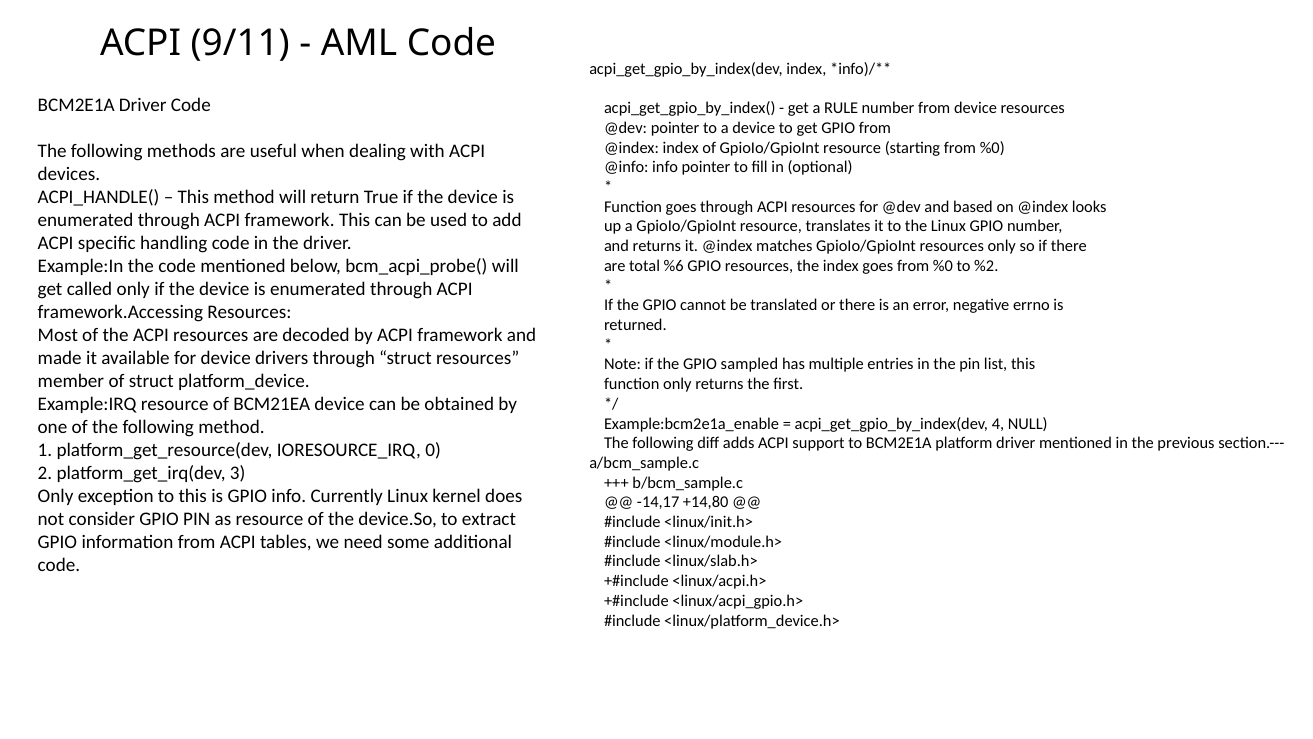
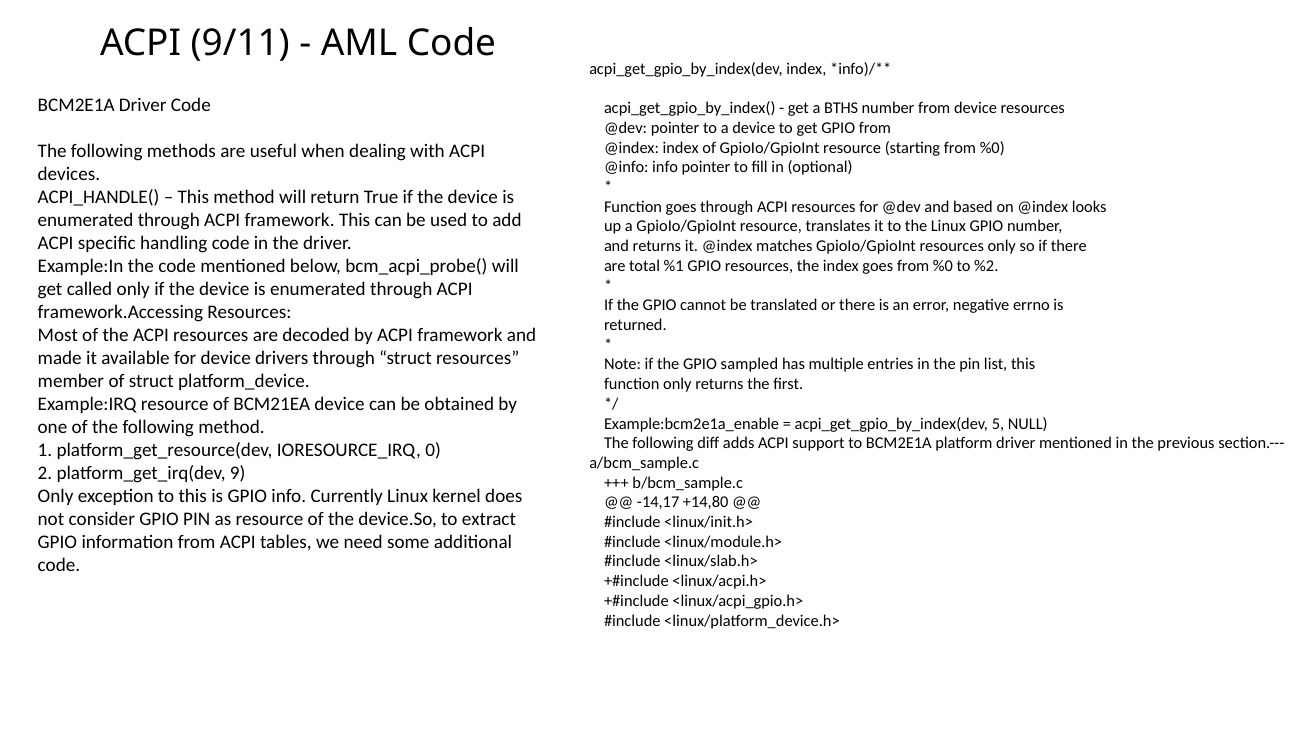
RULE: RULE -> BTHS (841, 108)
%6: %6 -> %1 (674, 266)
4: 4 -> 5 (998, 423)
3: 3 -> 9 (238, 473)
